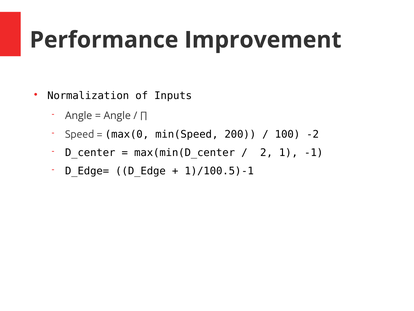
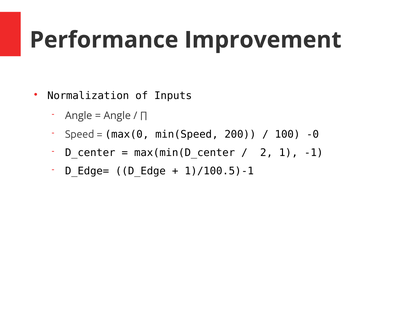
-2: -2 -> -0 (313, 134)
